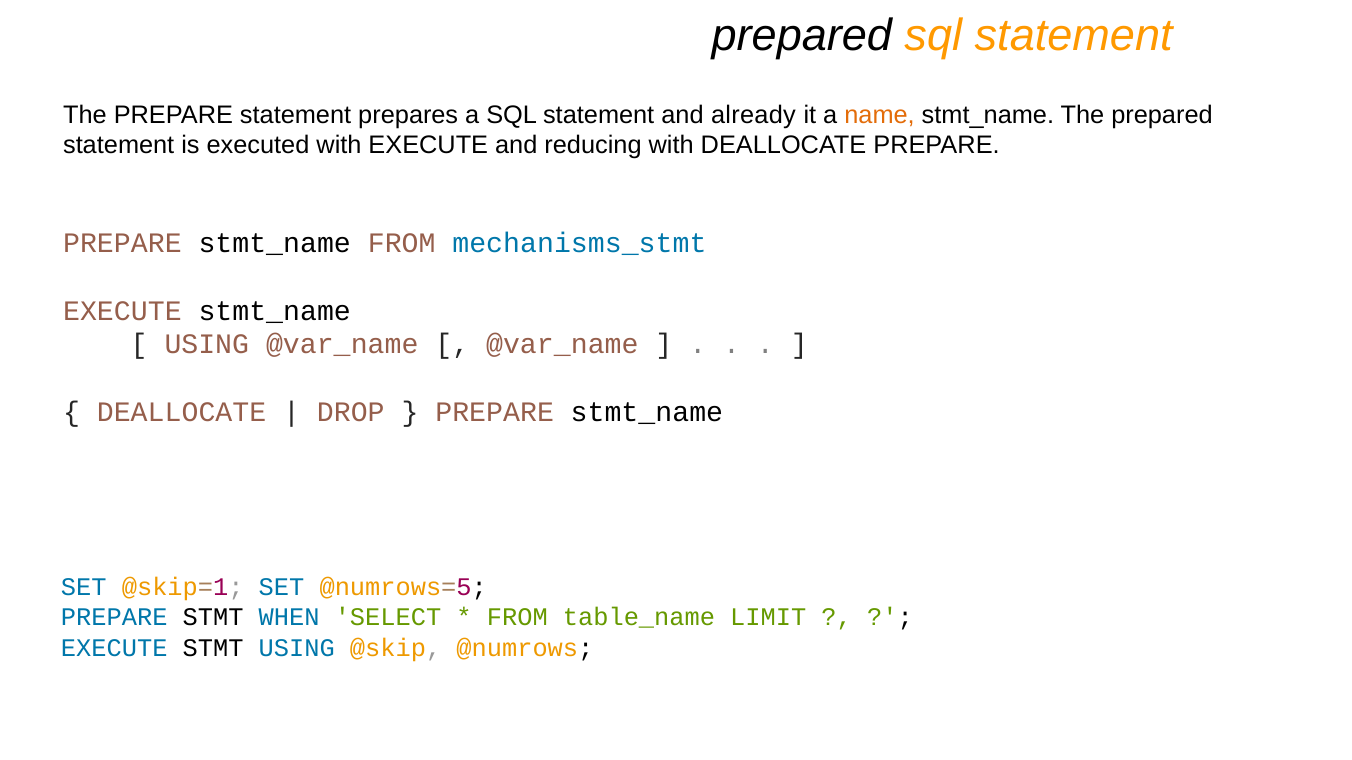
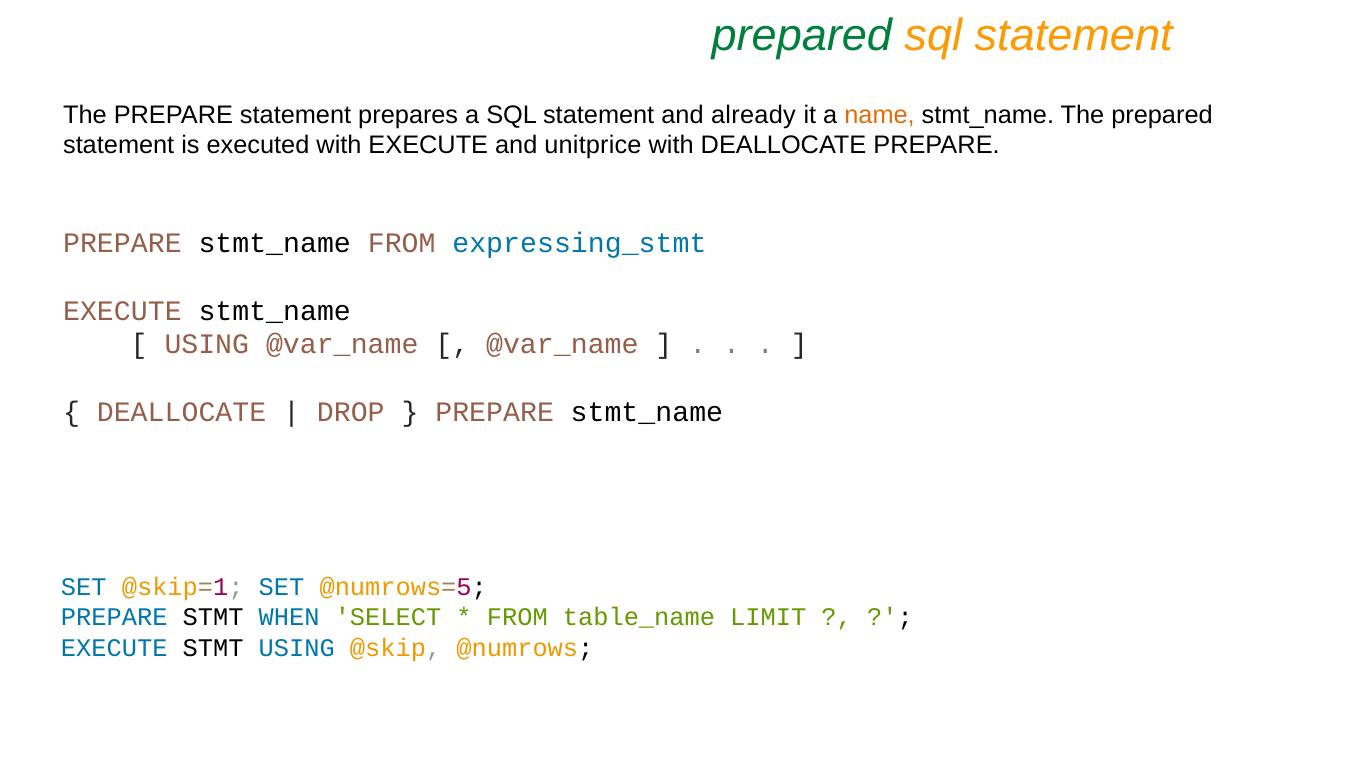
prepared colour: black -> green (802, 35)
reducing: reducing -> unitprice (593, 145)
mechanisms_stmt: mechanisms_stmt -> expressing_stmt (579, 243)
